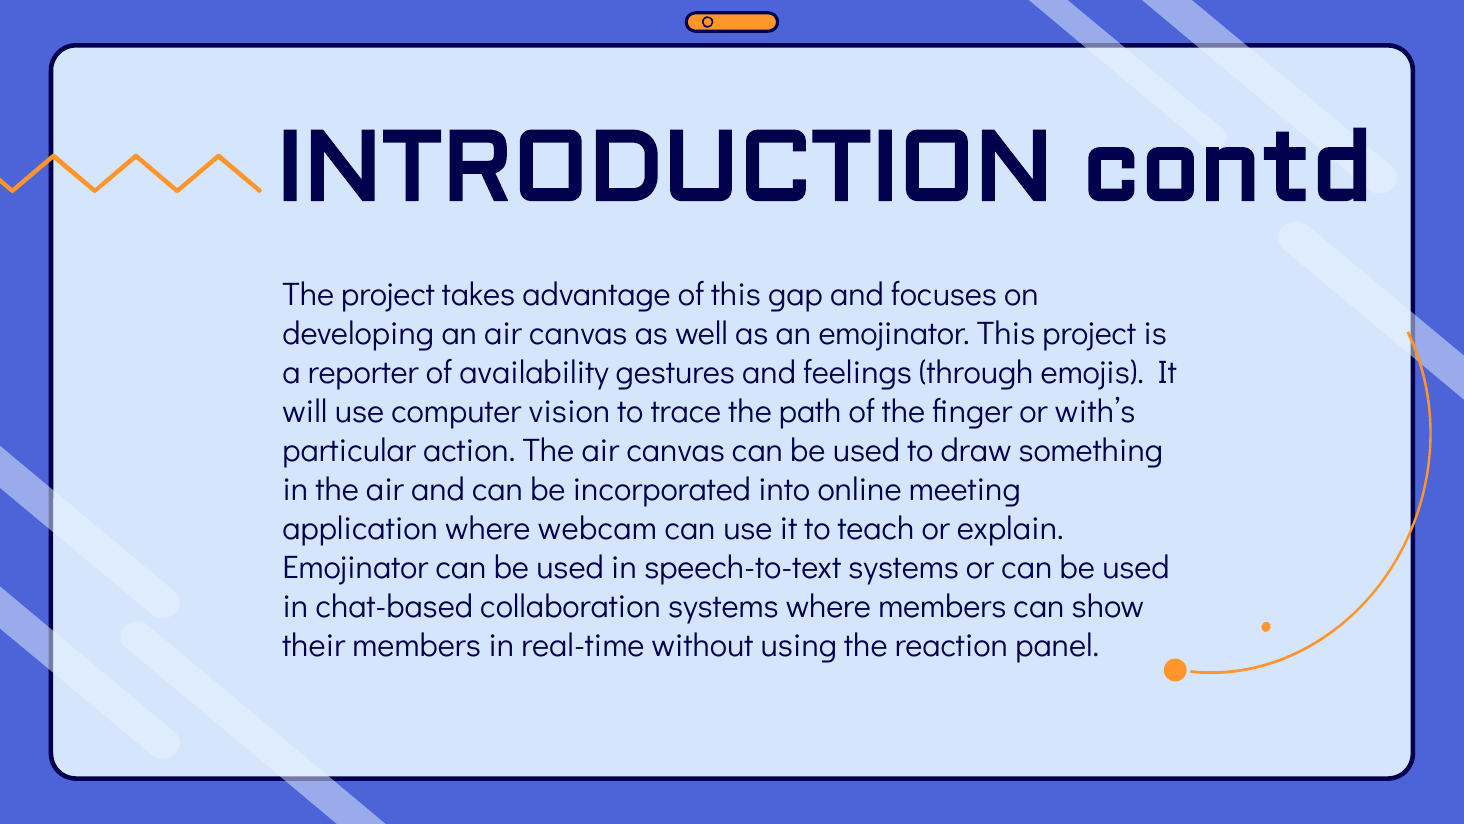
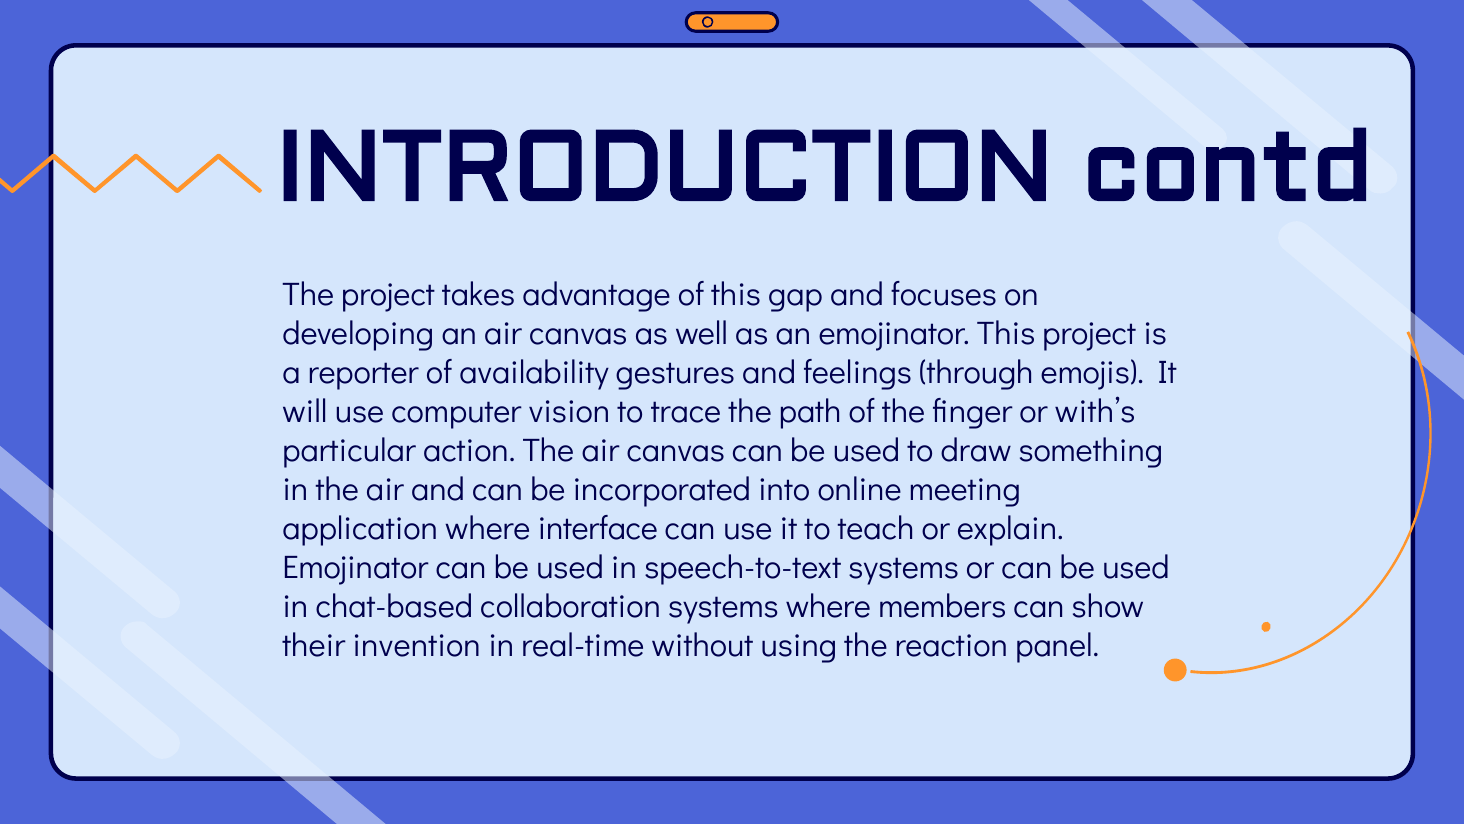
webcam: webcam -> interface (598, 529)
their members: members -> invention (417, 646)
